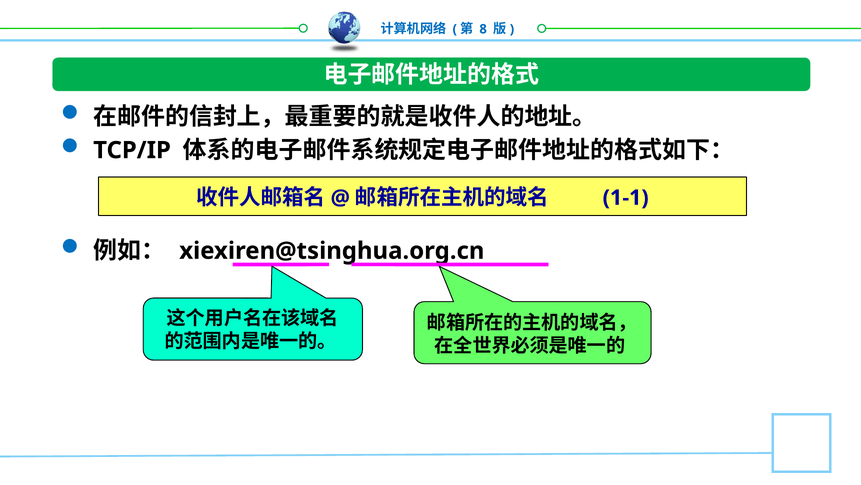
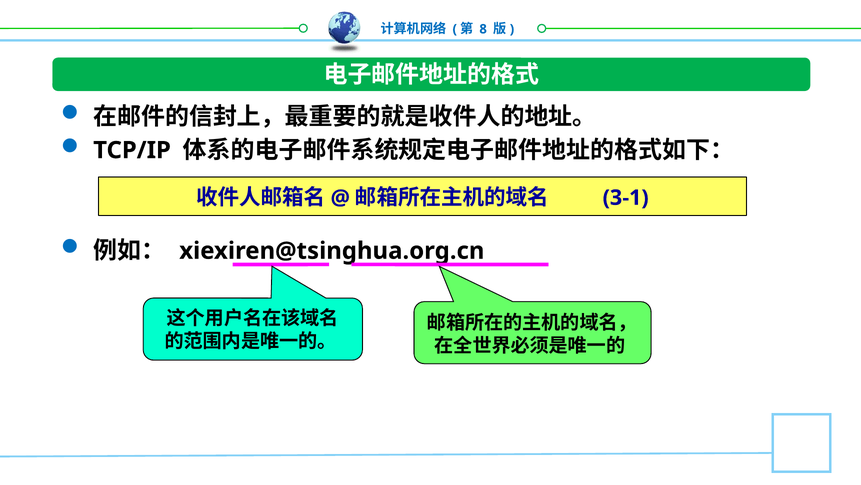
1-1: 1-1 -> 3-1 (626, 197)
